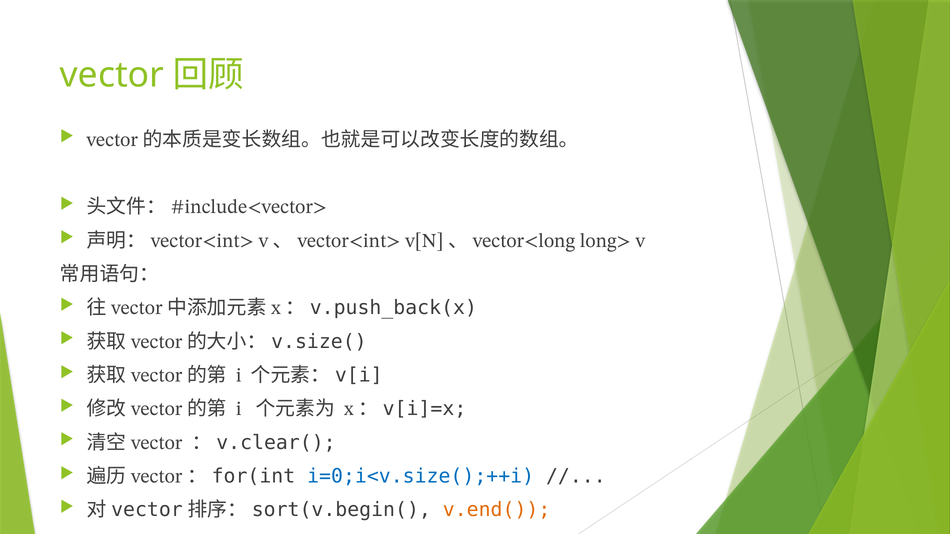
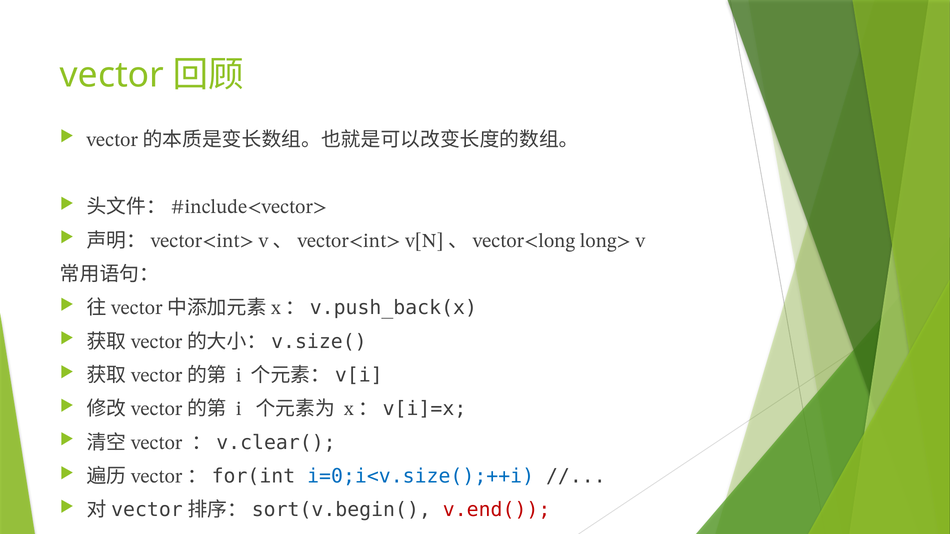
v.end( colour: orange -> red (497, 510)
